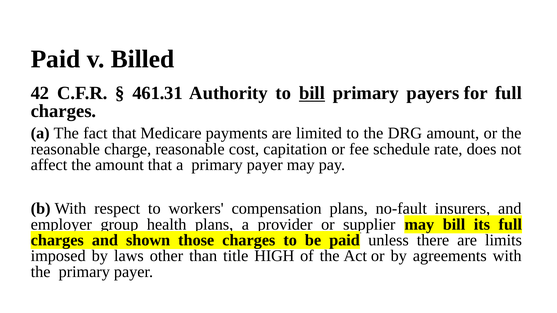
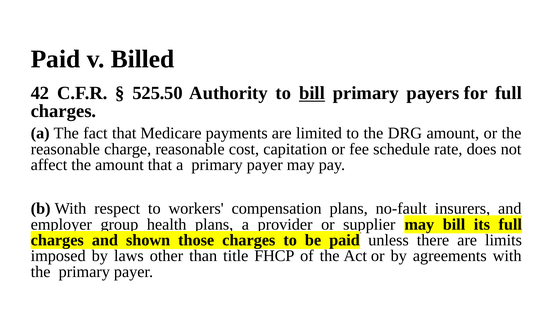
461.31: 461.31 -> 525.50 (158, 93)
HIGH: HIGH -> FHCP (274, 256)
